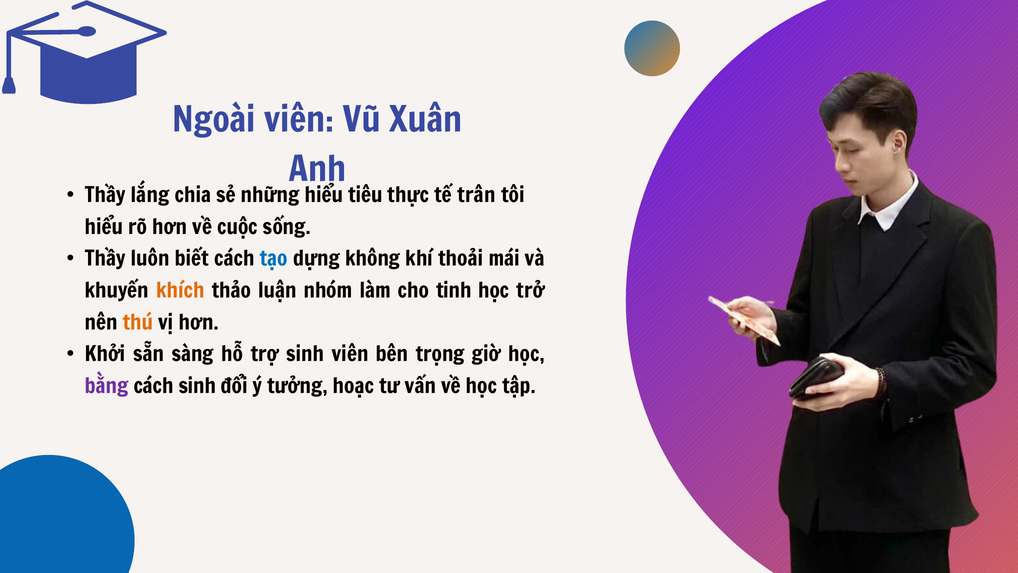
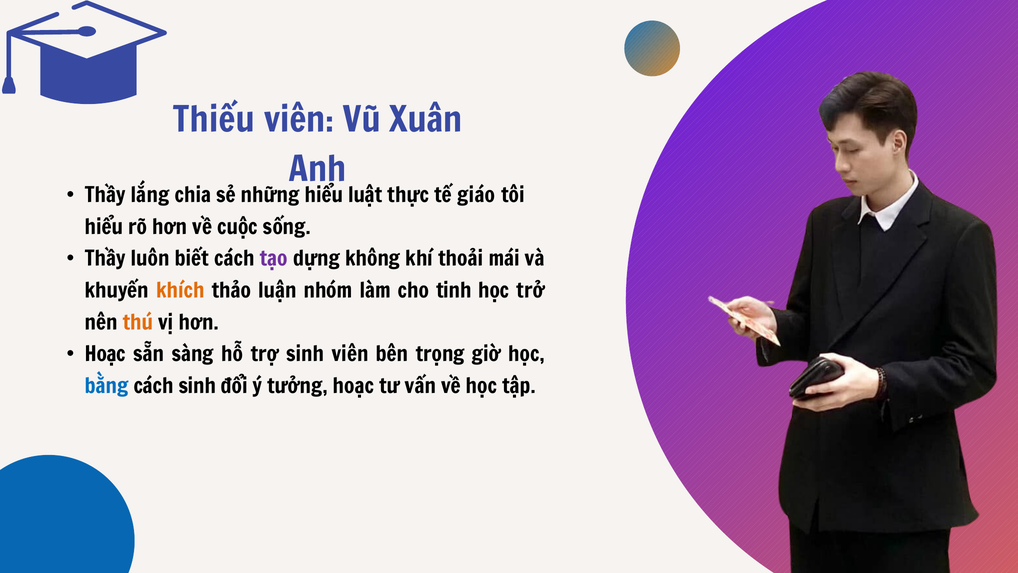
Ngoài: Ngoài -> Thiếu (214, 120)
tiêu: tiêu -> luật (365, 195)
trân: trân -> giáo (476, 195)
tạo colour: blue -> purple (274, 259)
Khởi: Khởi -> Hoặc (105, 354)
bằng colour: purple -> blue (107, 386)
